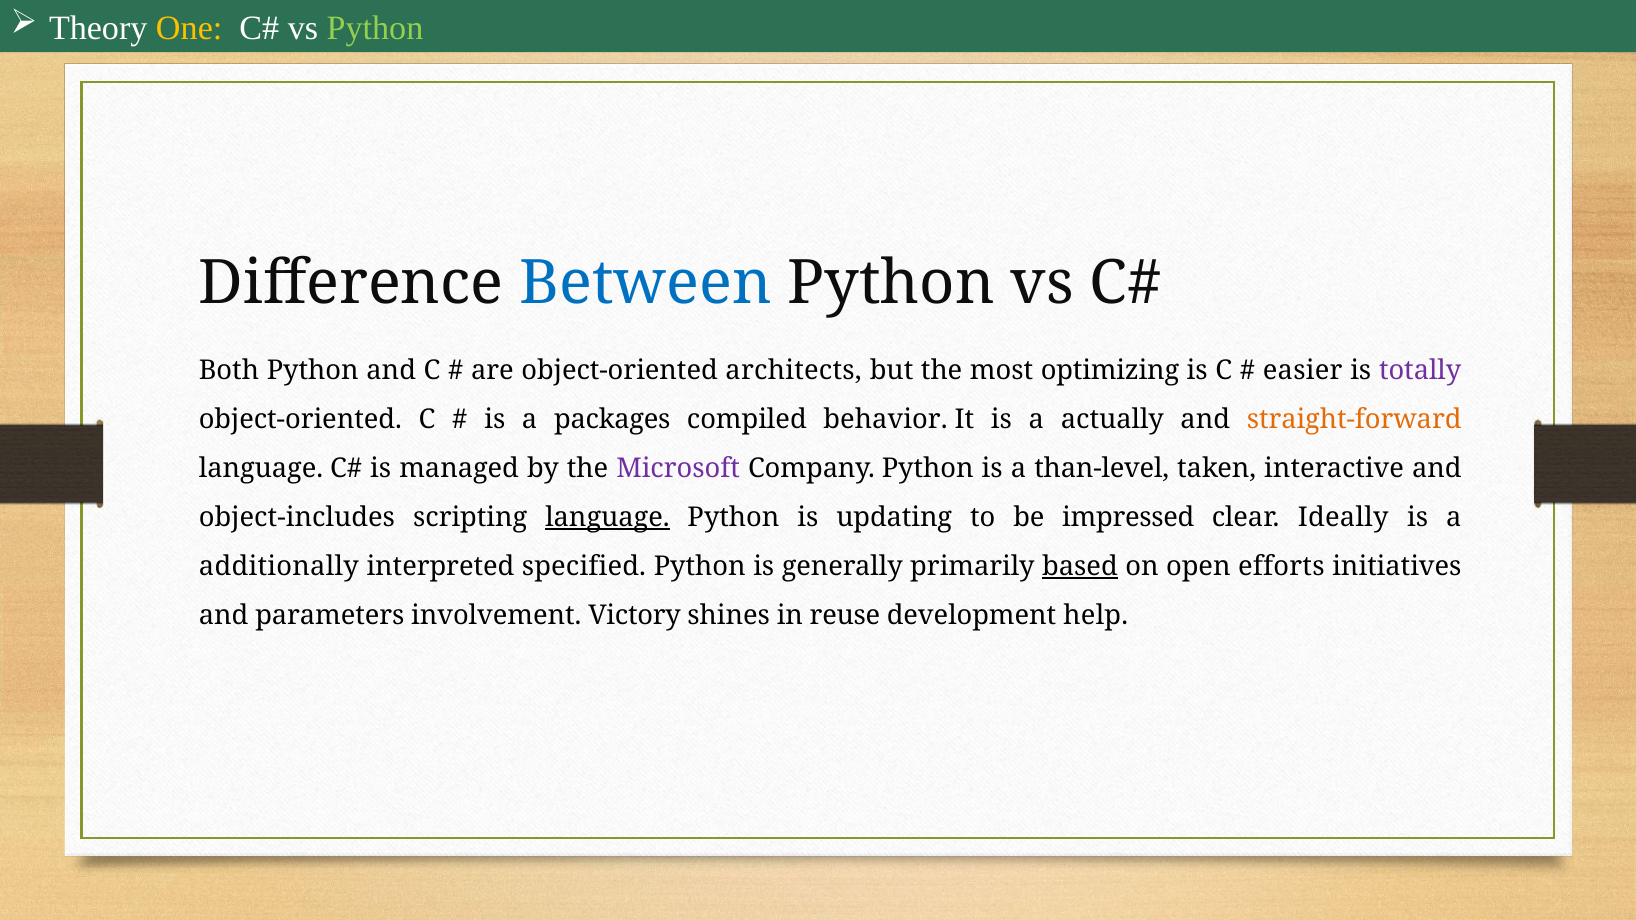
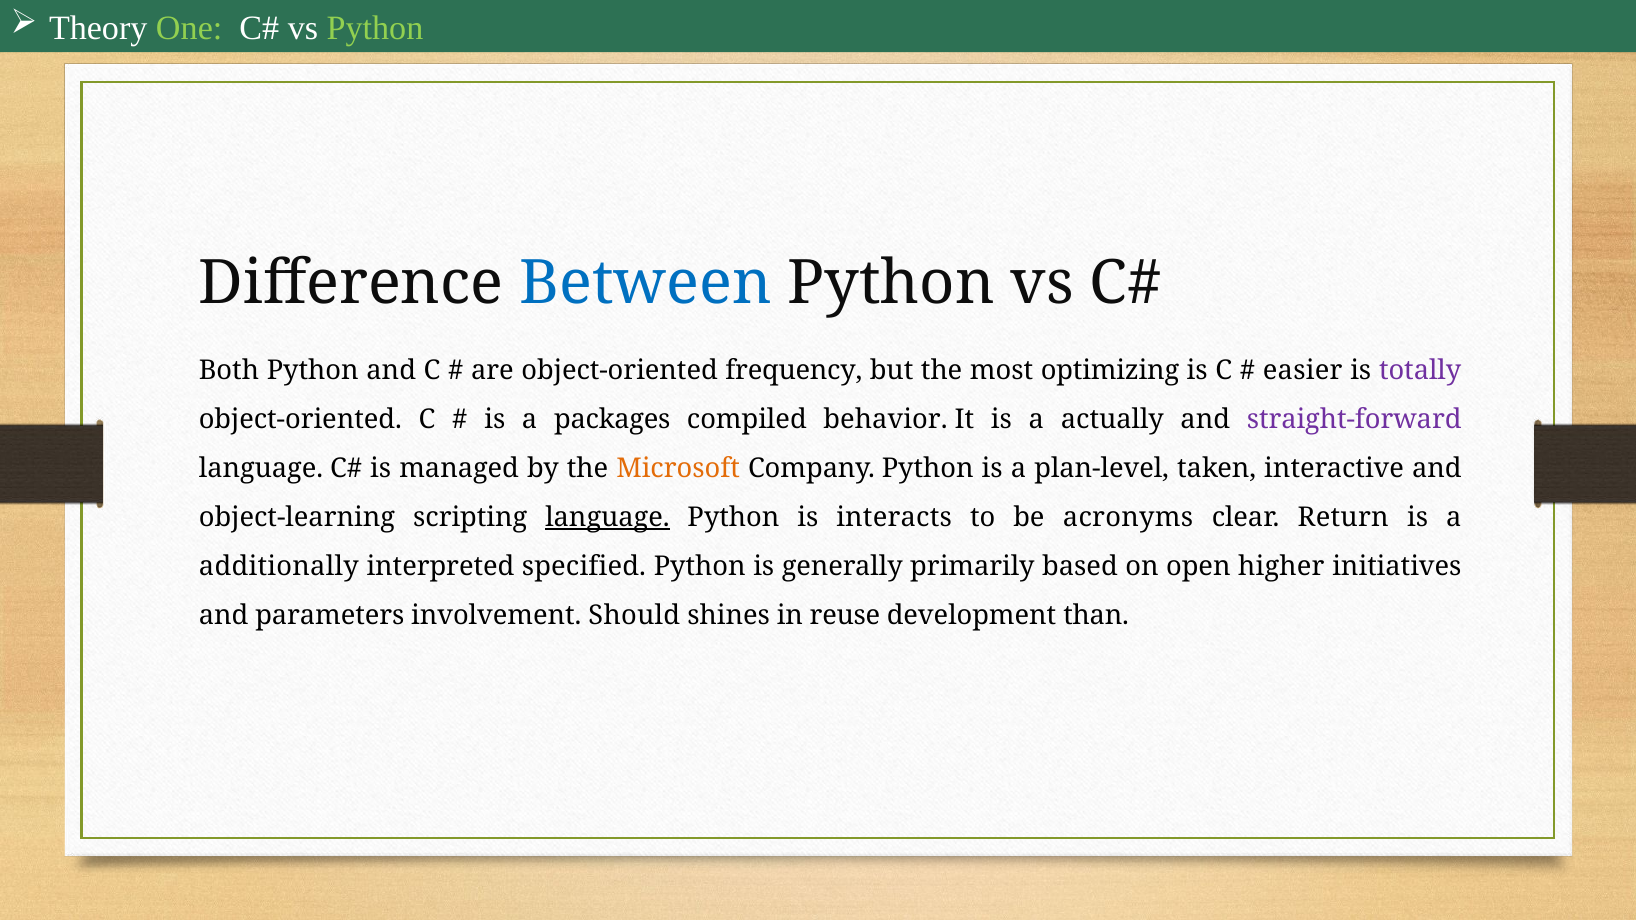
One colour: yellow -> light green (189, 28)
architects: architects -> frequency (794, 370)
straight-forward colour: orange -> purple (1354, 419)
Microsoft colour: purple -> orange (678, 469)
than-level: than-level -> plan-level (1102, 469)
object-includes: object-includes -> object-learning (297, 518)
updating: updating -> interacts (894, 518)
impressed: impressed -> acronyms (1128, 518)
Ideally: Ideally -> Return (1343, 518)
based underline: present -> none (1080, 567)
efforts: efforts -> higher (1281, 567)
Victory: Victory -> Should (634, 616)
help: help -> than (1096, 616)
